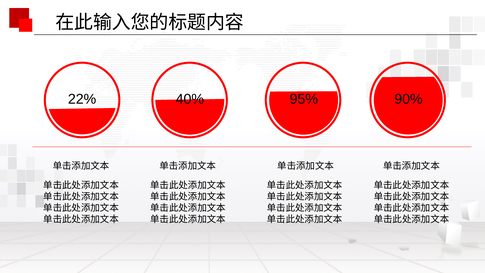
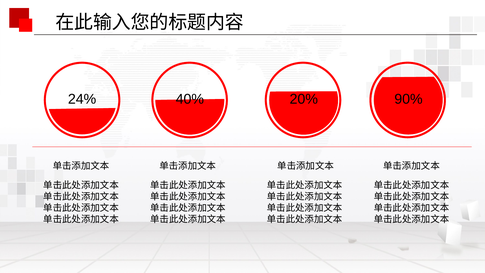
22%: 22% -> 24% (82, 99)
95%: 95% -> 20% (304, 99)
